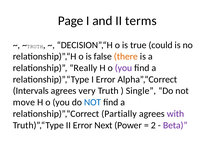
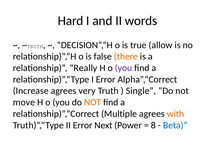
Page: Page -> Hard (71, 21)
terms: terms -> words (141, 21)
could: could -> allow (161, 45)
Intervals: Intervals -> Increase (31, 91)
NOT colour: blue -> orange (93, 102)
Partially: Partially -> Multiple (119, 114)
with colour: purple -> orange (175, 114)
2: 2 -> 8 (153, 125)
Beta colour: purple -> blue (175, 125)
